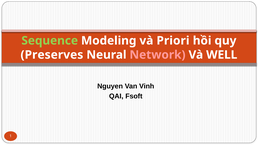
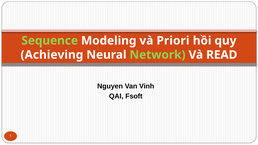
Preserves: Preserves -> Achieving (52, 55)
Network colour: pink -> light green (157, 55)
WELL: WELL -> READ (222, 55)
